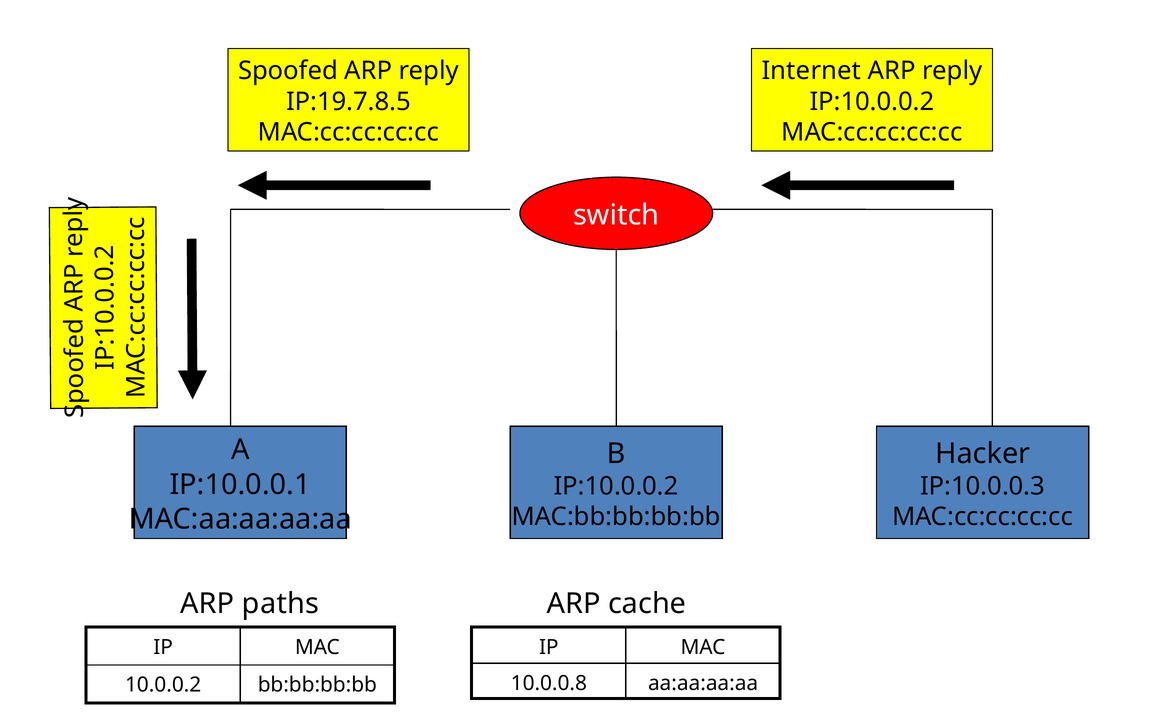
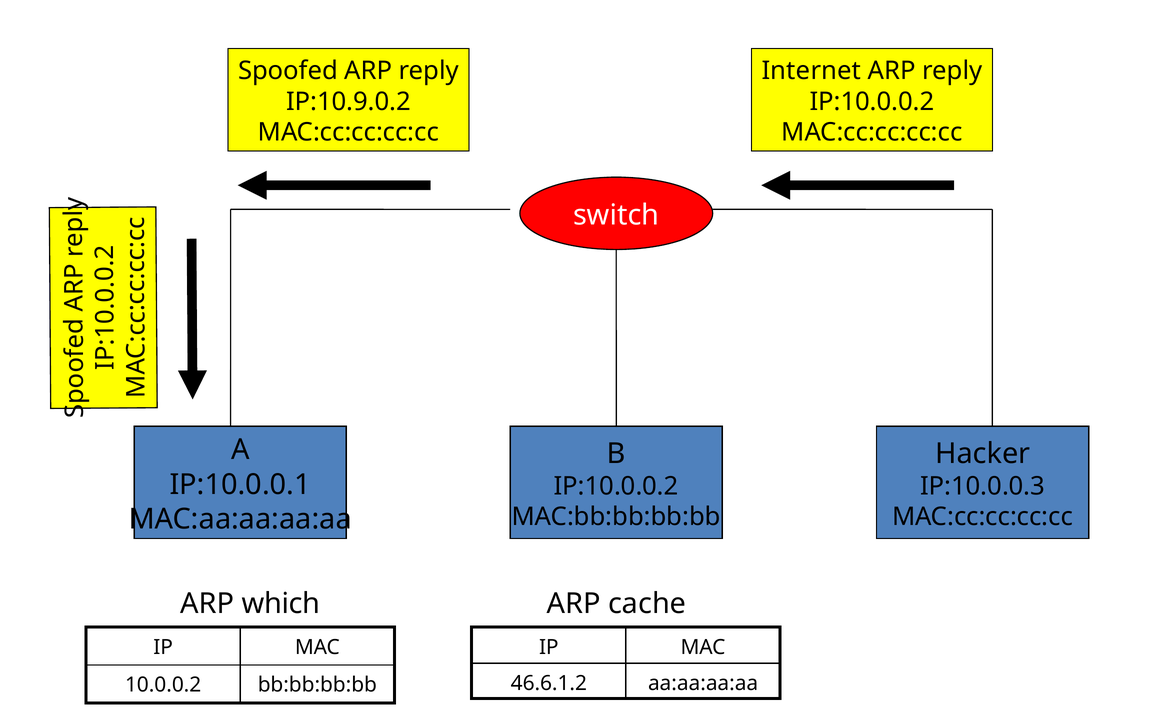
IP:19.7.8.5: IP:19.7.8.5 -> IP:10.9.0.2 (349, 102)
paths: paths -> which (281, 604)
10.0.0.8: 10.0.0.8 -> 46.6.1.2 (549, 683)
